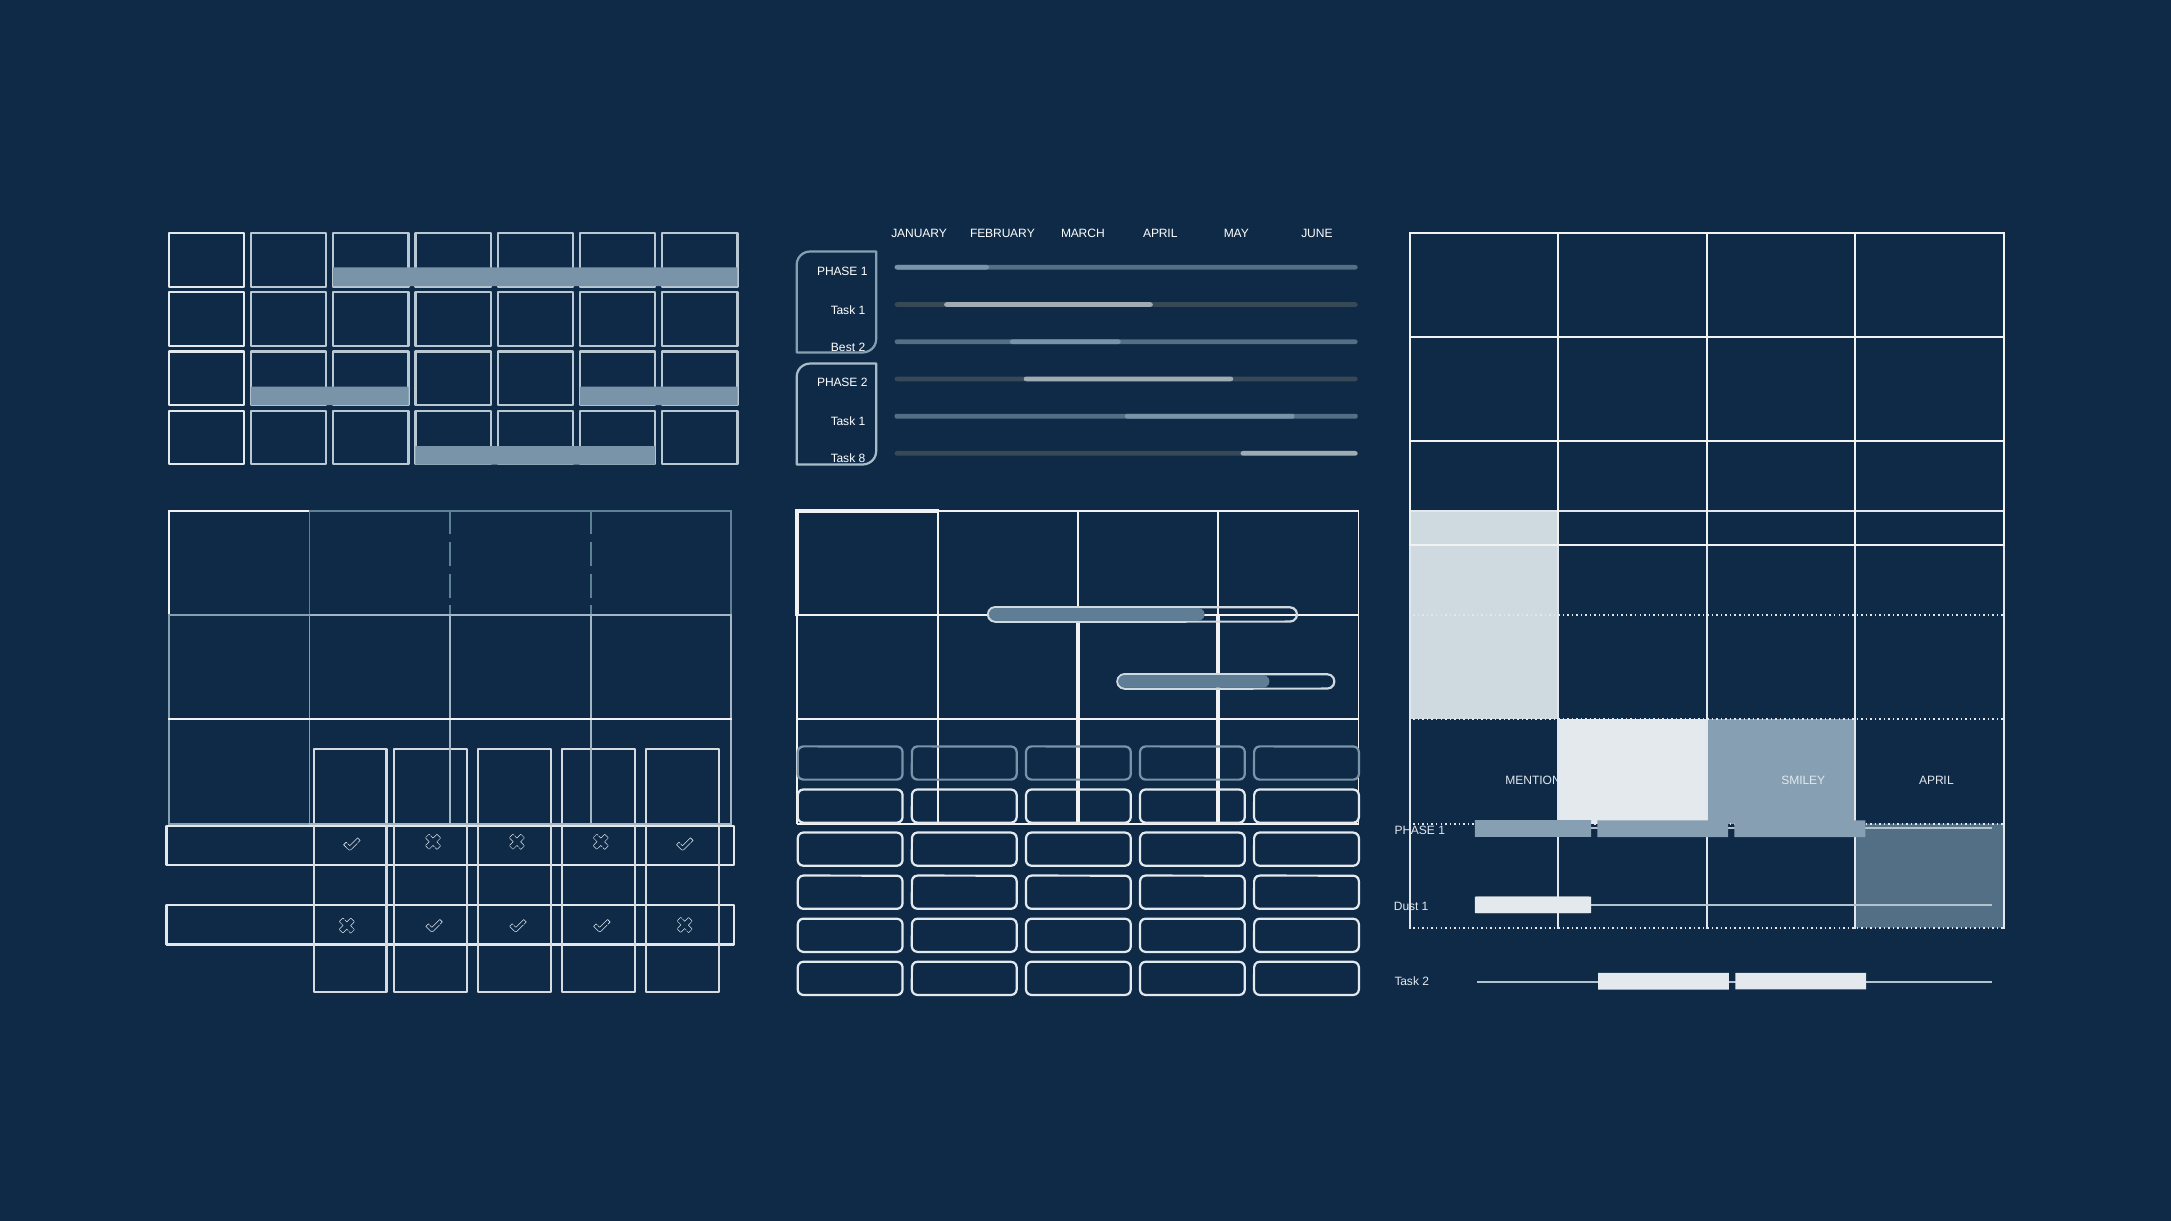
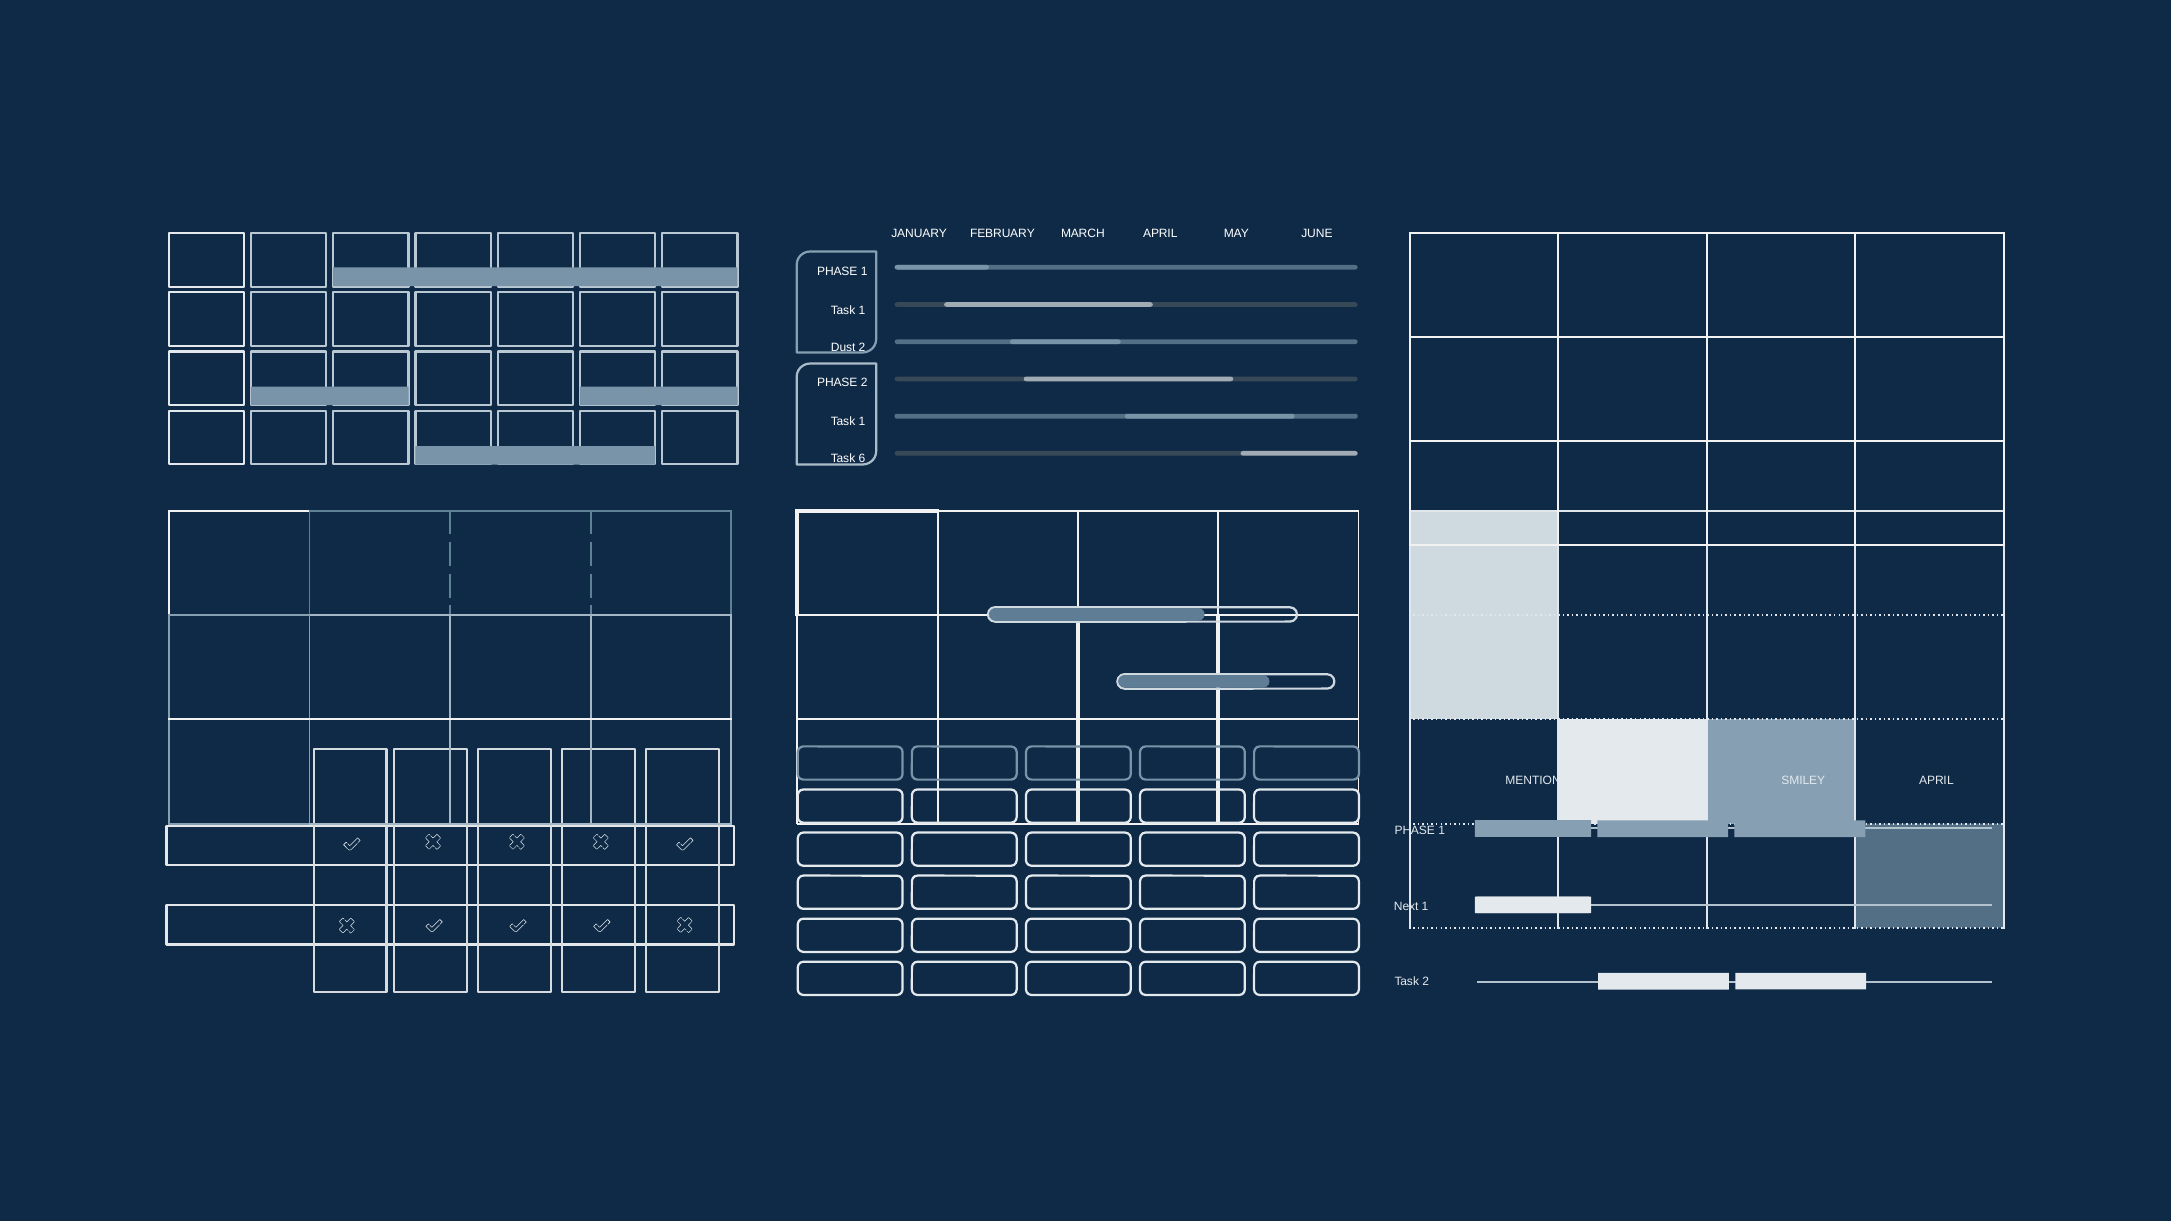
Best: Best -> Dust (843, 347)
8: 8 -> 6 (862, 459)
Dust: Dust -> Next (1406, 907)
